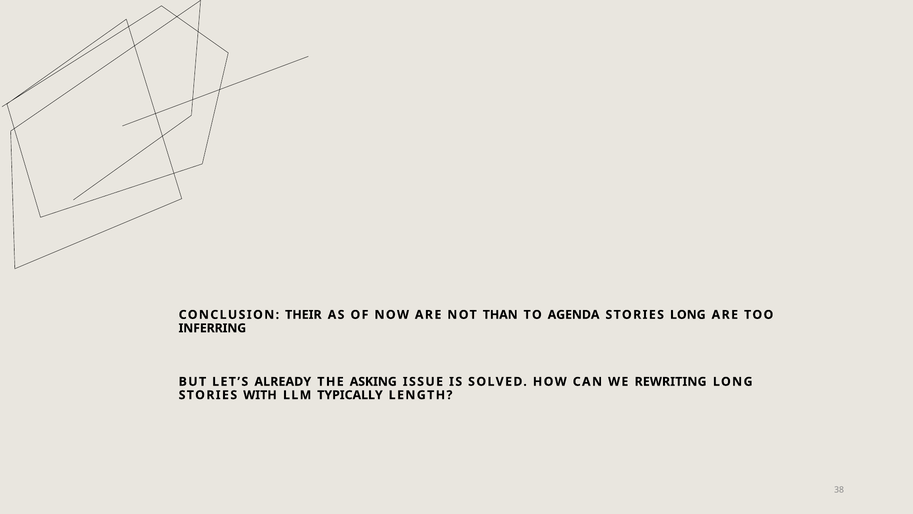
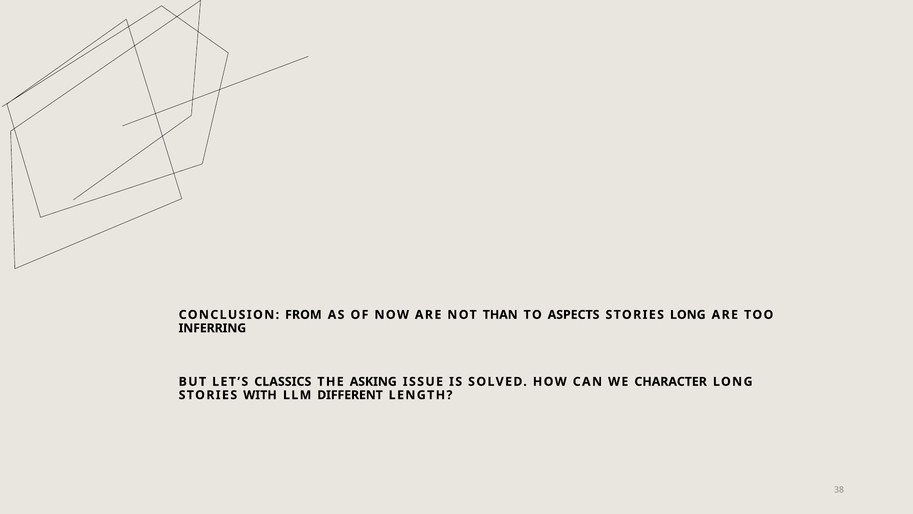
THEIR: THEIR -> FROM (303, 315)
AGENDA: AGENDA -> ASPECTS (574, 315)
ALREADY: ALREADY -> CLASSICS (283, 381)
REWRITING: REWRITING -> CHARACTER (671, 381)
TYPICALLY: TYPICALLY -> DIFFERENT (350, 395)
